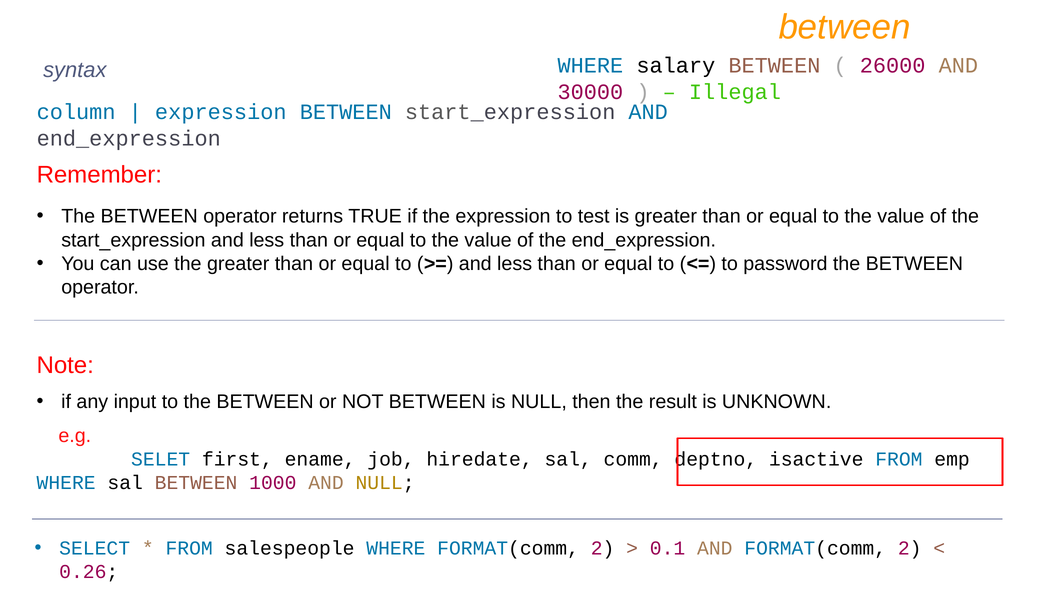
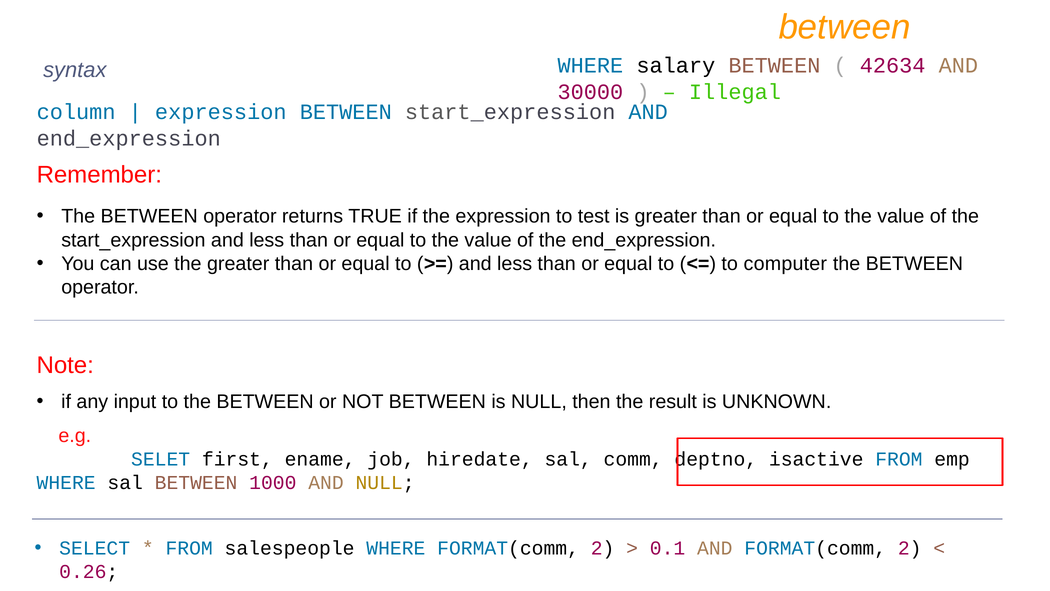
26000: 26000 -> 42634 (893, 66)
password: password -> computer (785, 264)
